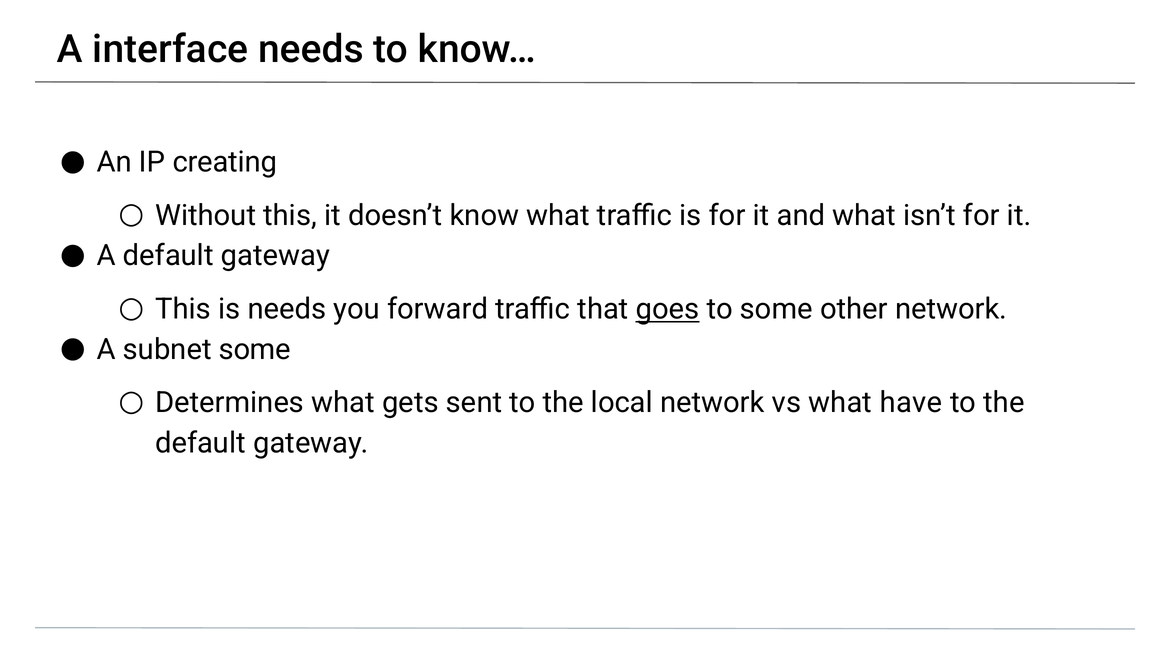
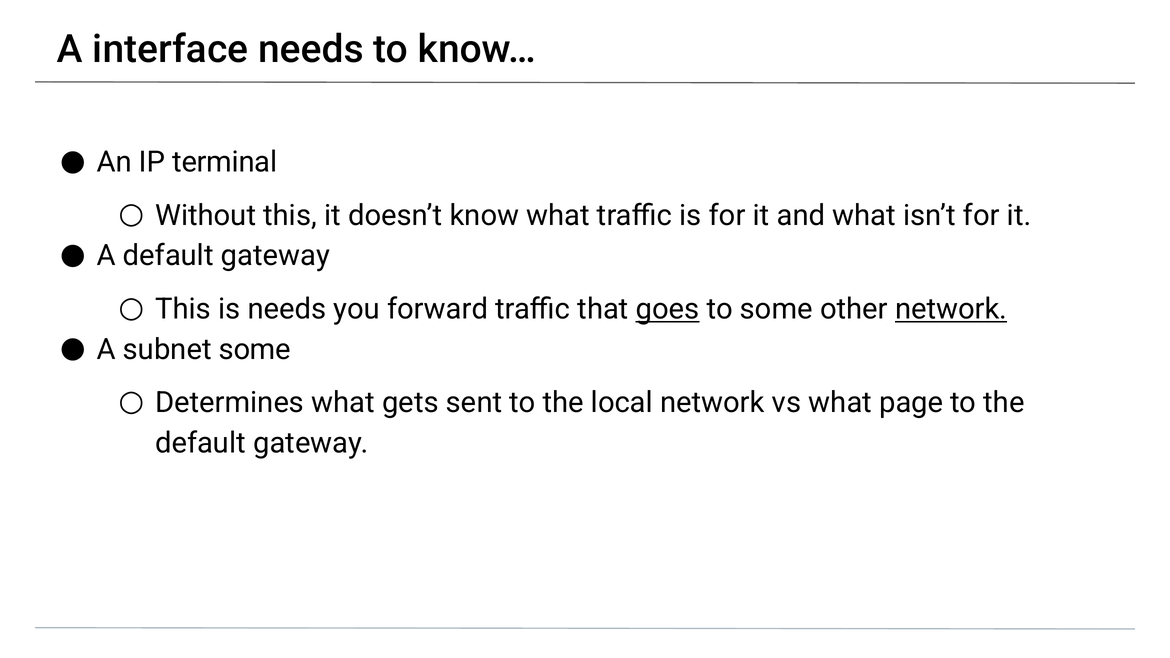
creating: creating -> terminal (225, 162)
network underline: none -> present (951, 309)
have: have -> page (911, 403)
